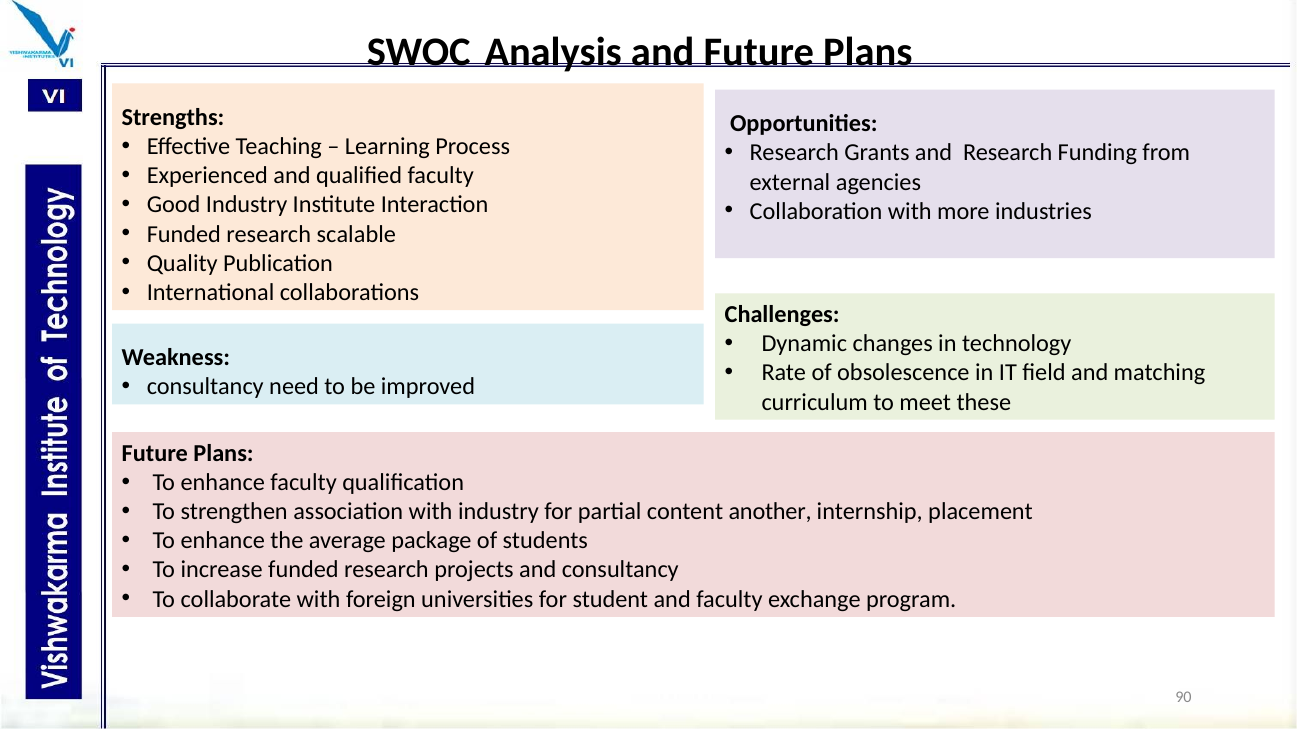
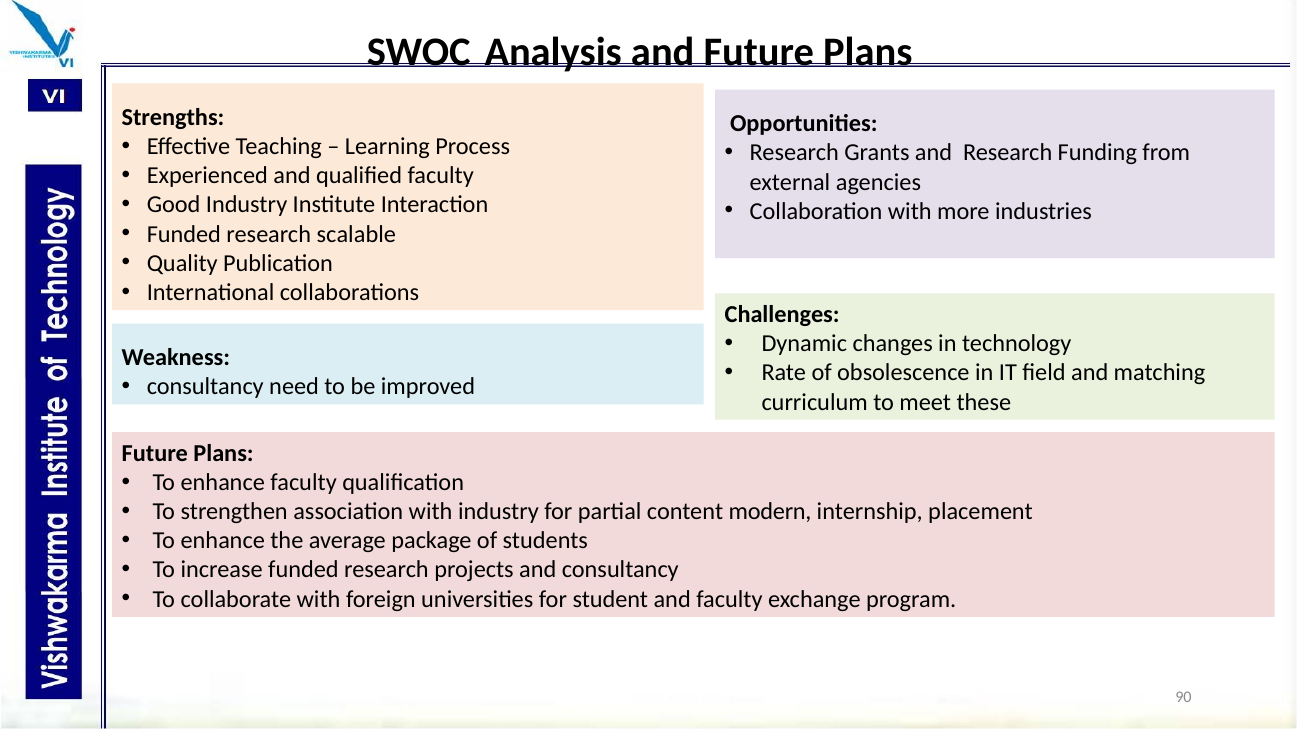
another: another -> modern (770, 512)
